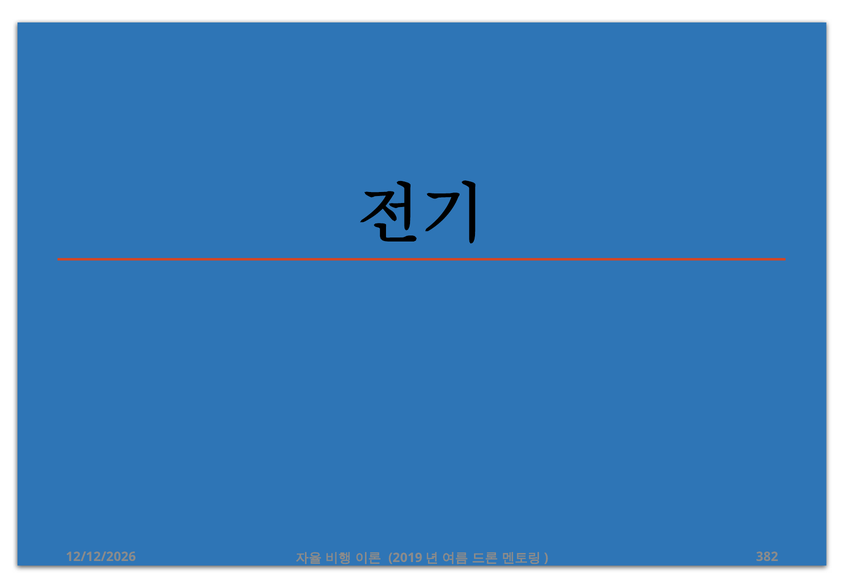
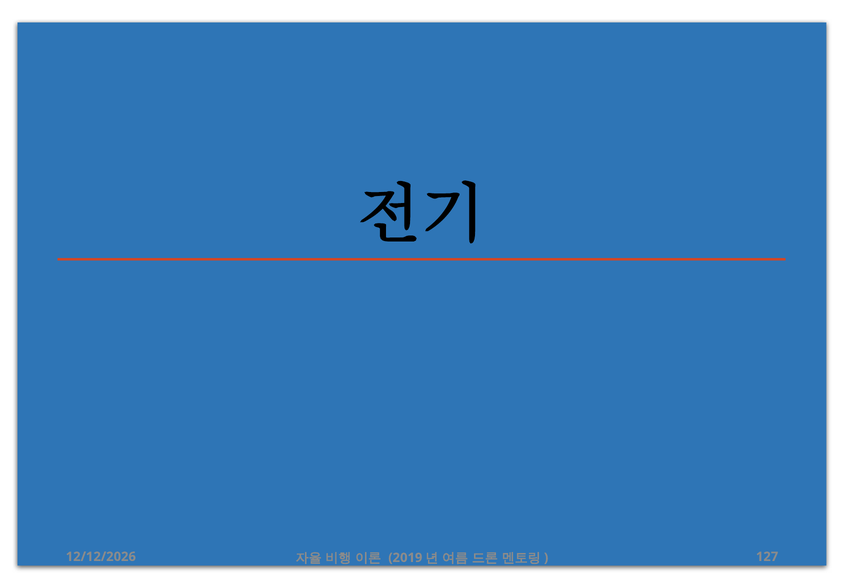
382: 382 -> 127 (767, 557)
